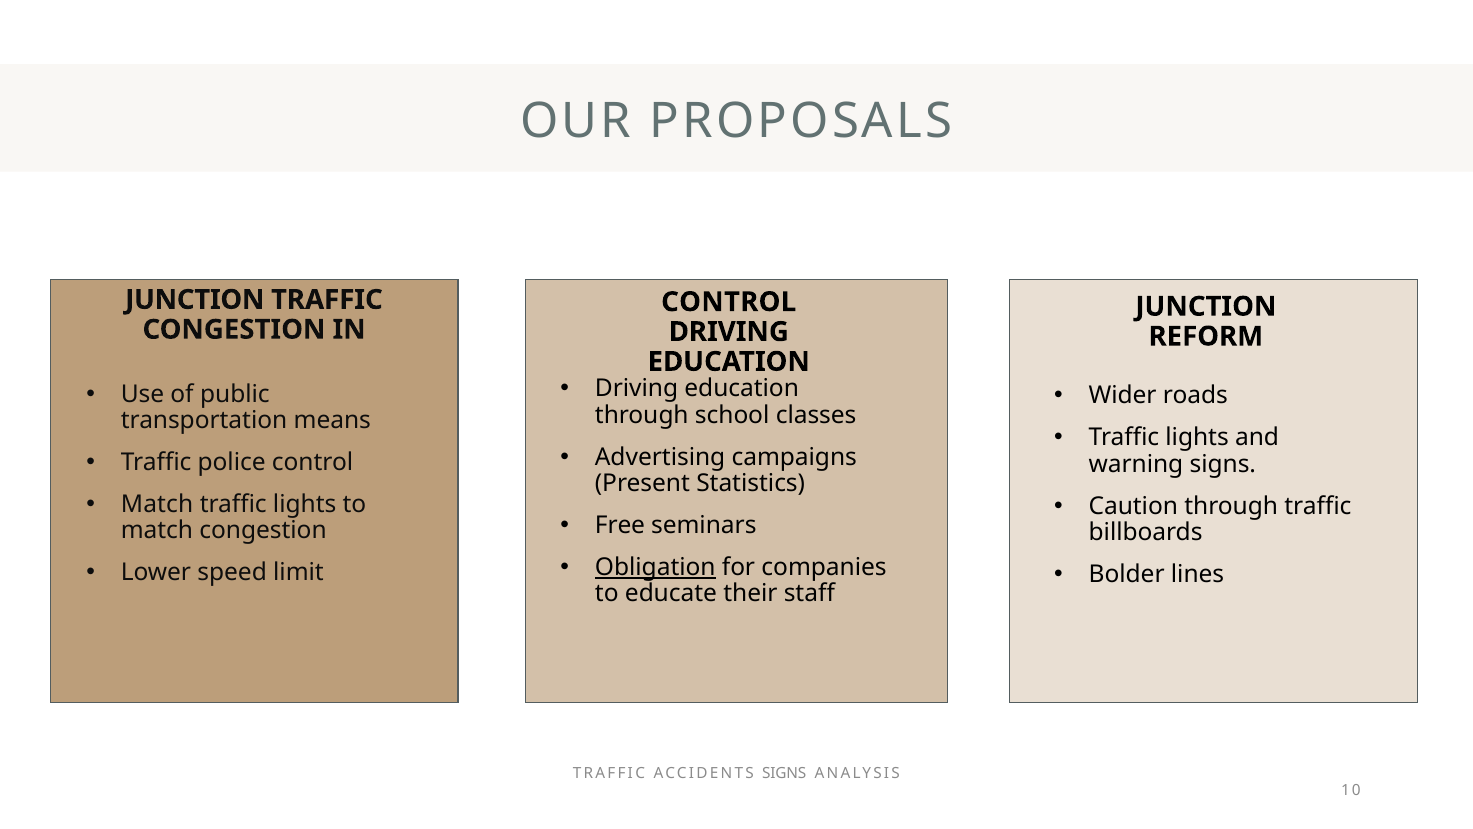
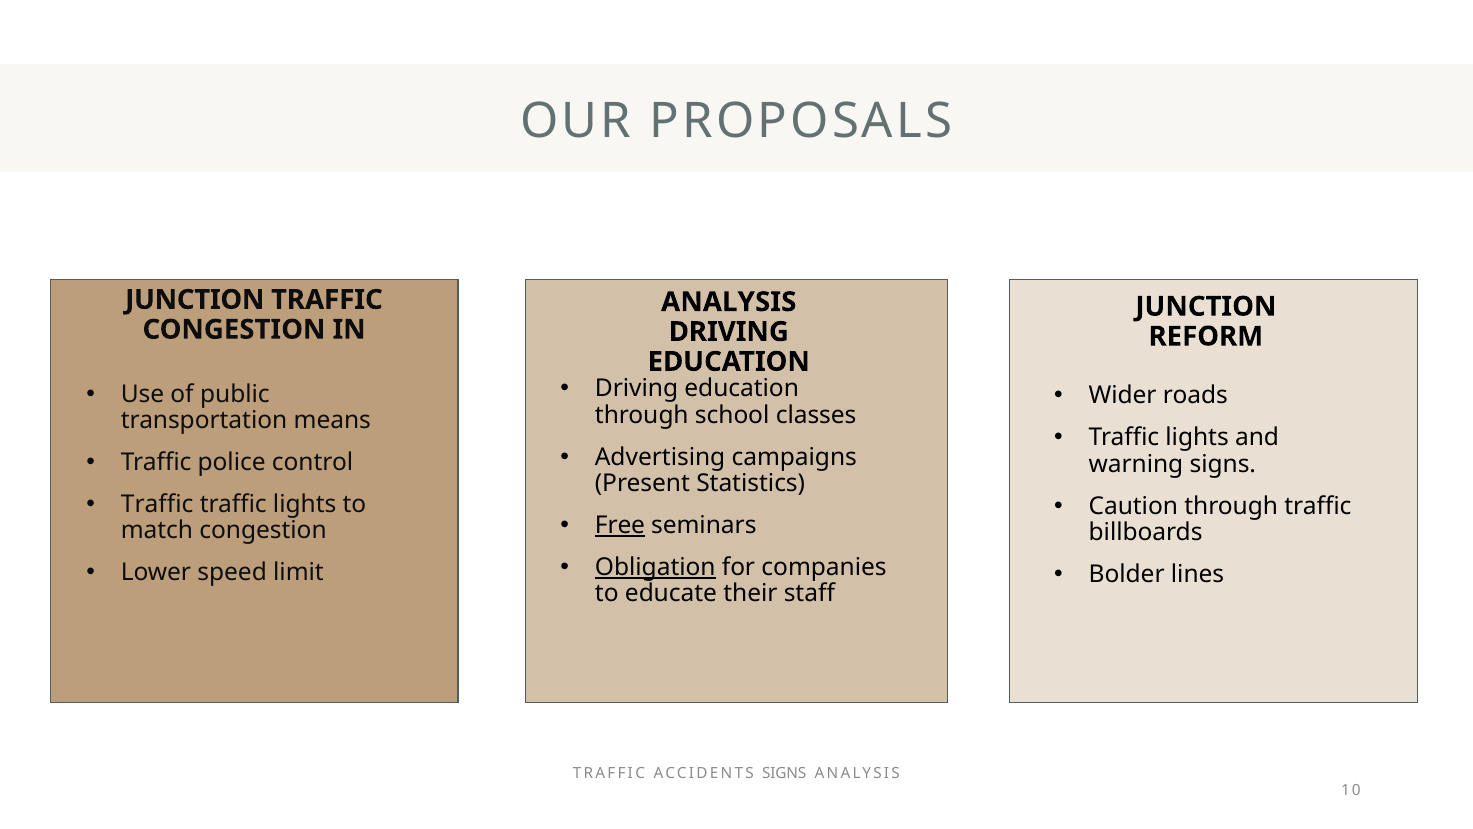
CONTROL: CONTROL -> ANALYSIS (729, 302)
Match: Match -> Traffic (157, 504)
Free underline: none -> present (620, 525)
